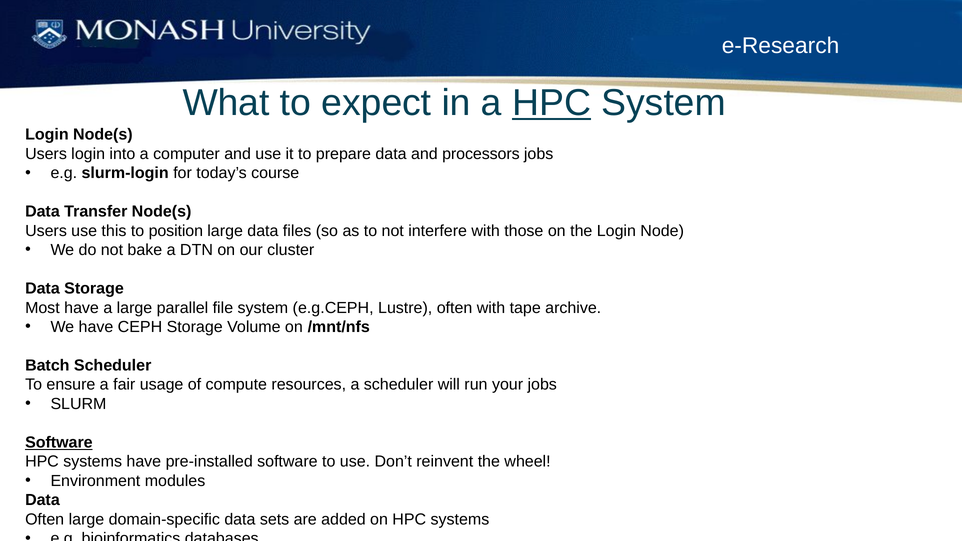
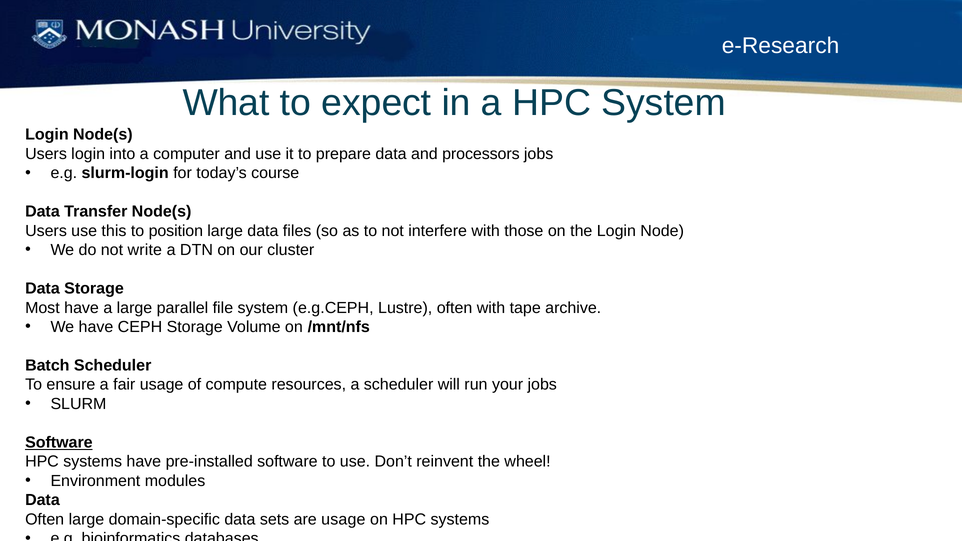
HPC underline: present -> none (552, 103)
bake: bake -> write (145, 250)
are added: added -> usage (343, 519)
